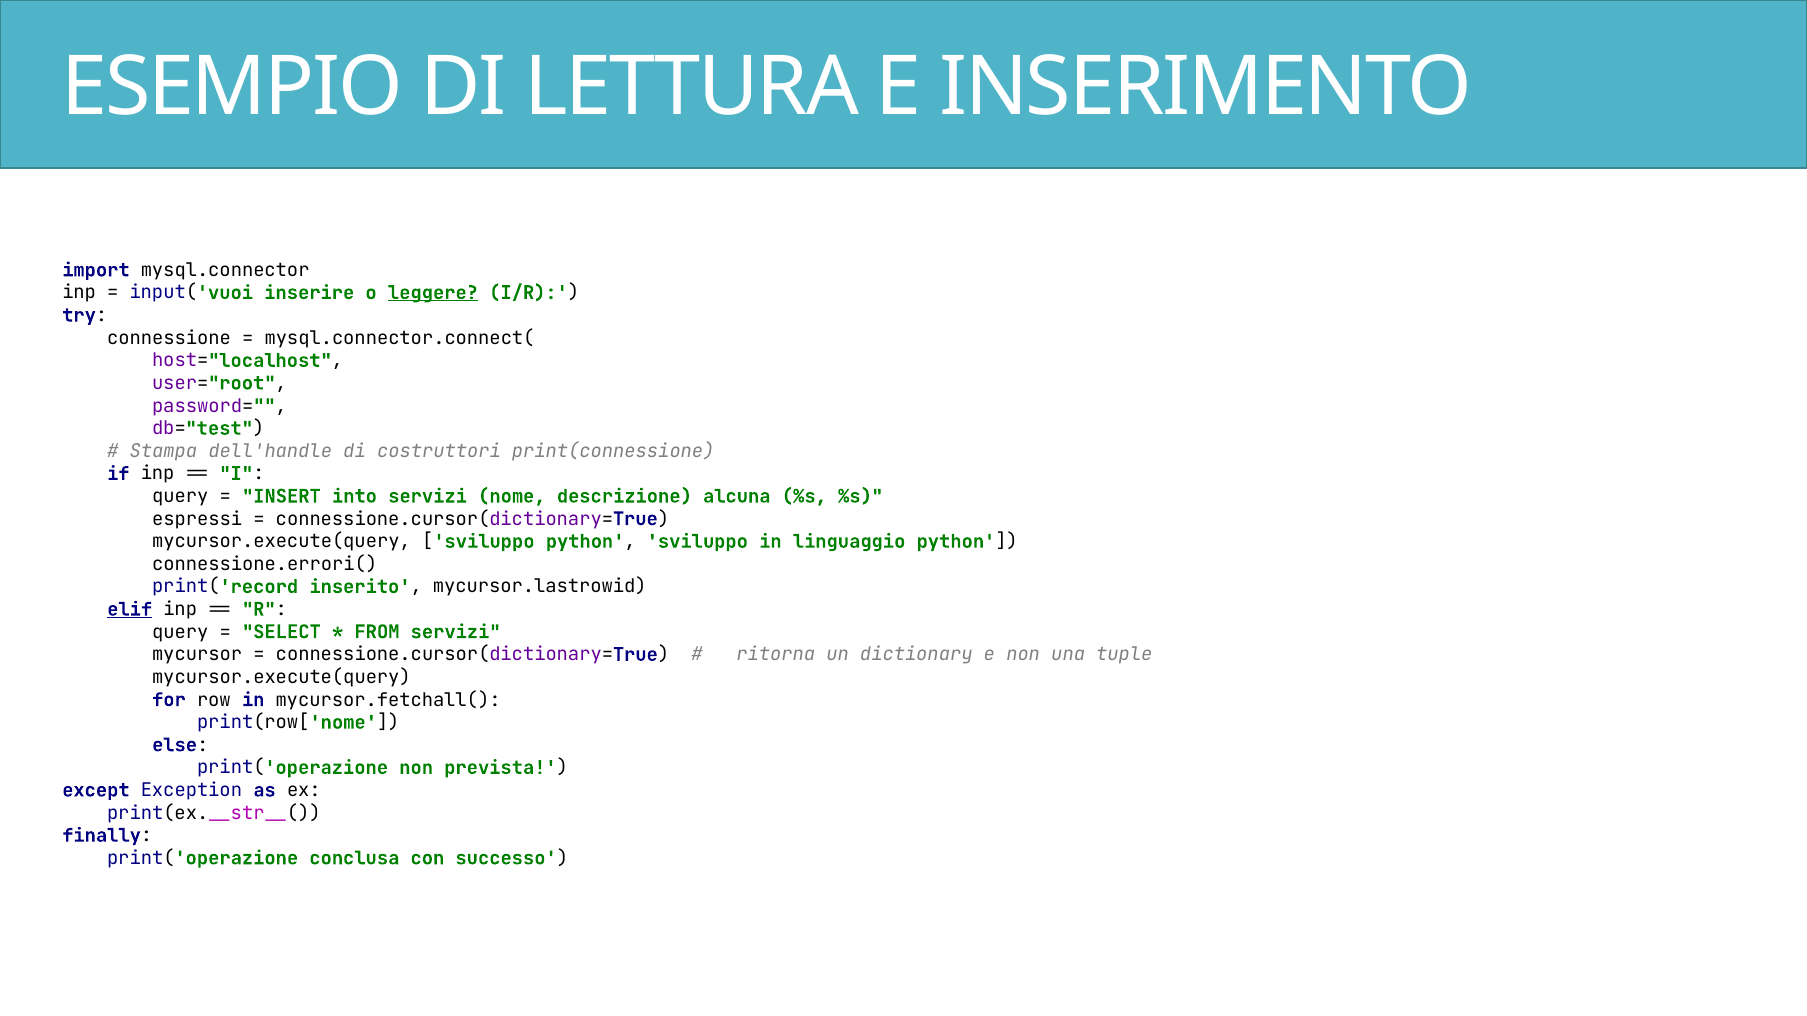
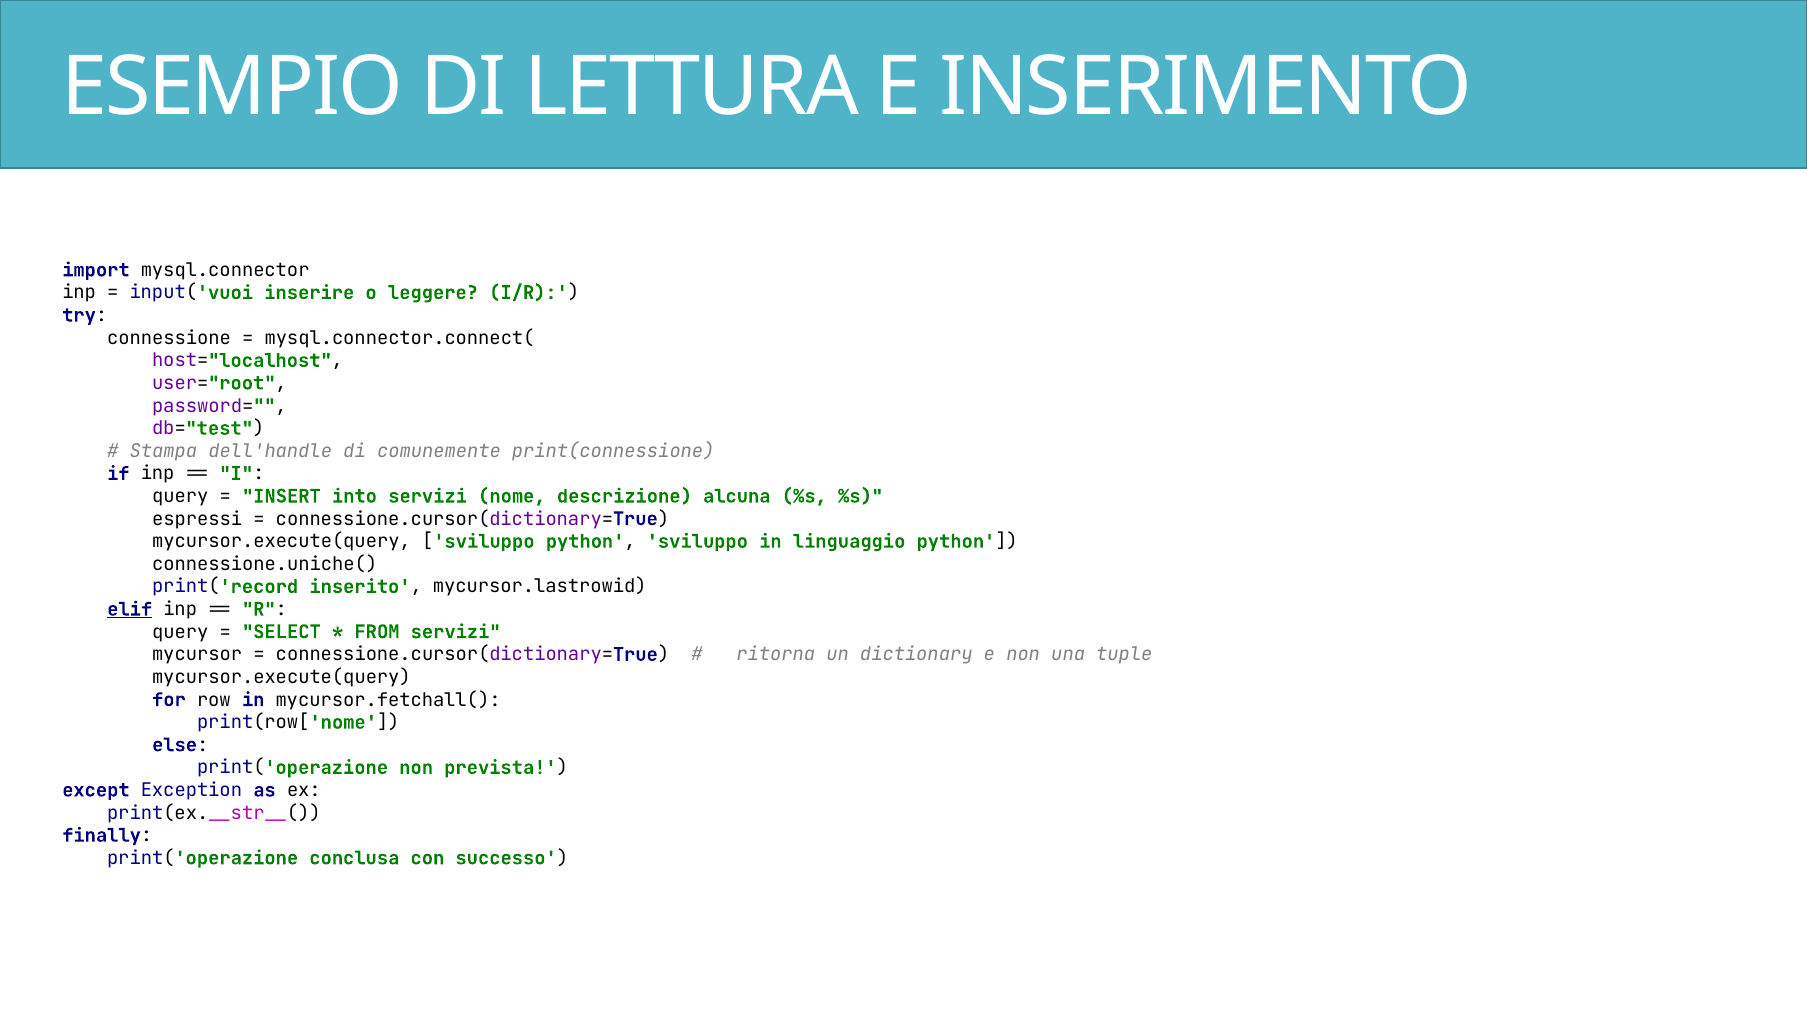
leggere underline: present -> none (433, 293)
costruttori: costruttori -> comunemente (439, 451)
connessione.errori(: connessione.errori( -> connessione.uniche( (265, 564)
